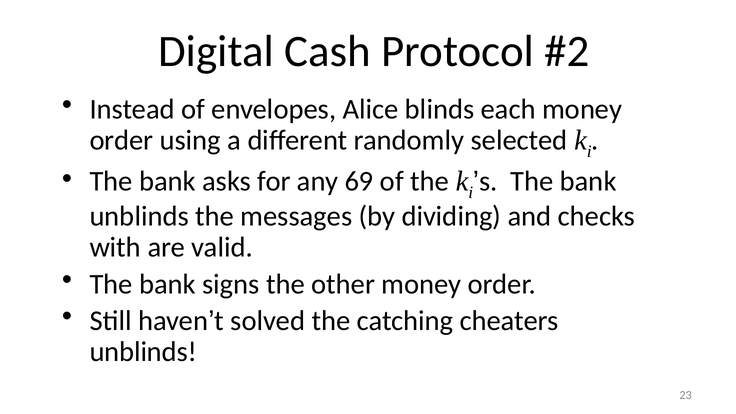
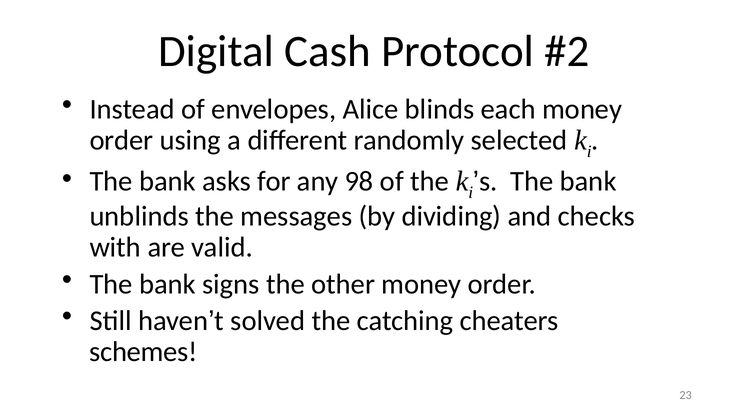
69: 69 -> 98 (359, 181)
unblinds: unblinds -> schemes (143, 352)
